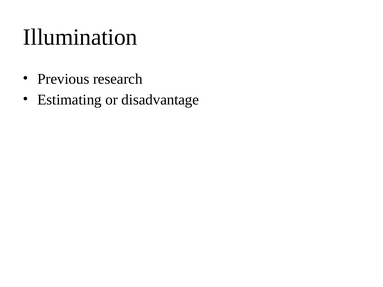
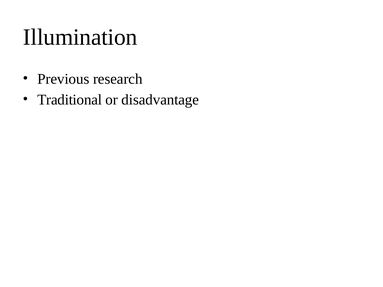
Estimating: Estimating -> Traditional (70, 100)
